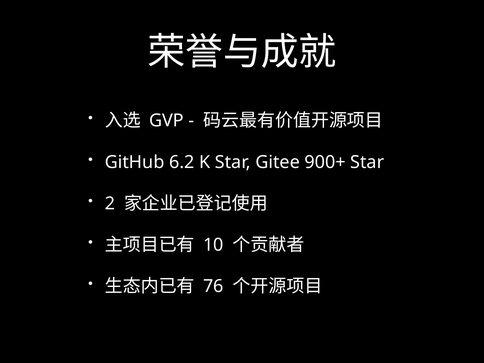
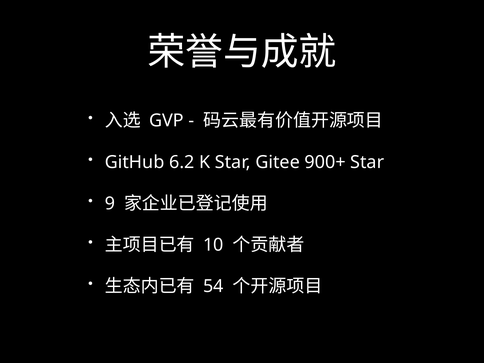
2: 2 -> 9 (110, 204)
76: 76 -> 54 (213, 286)
